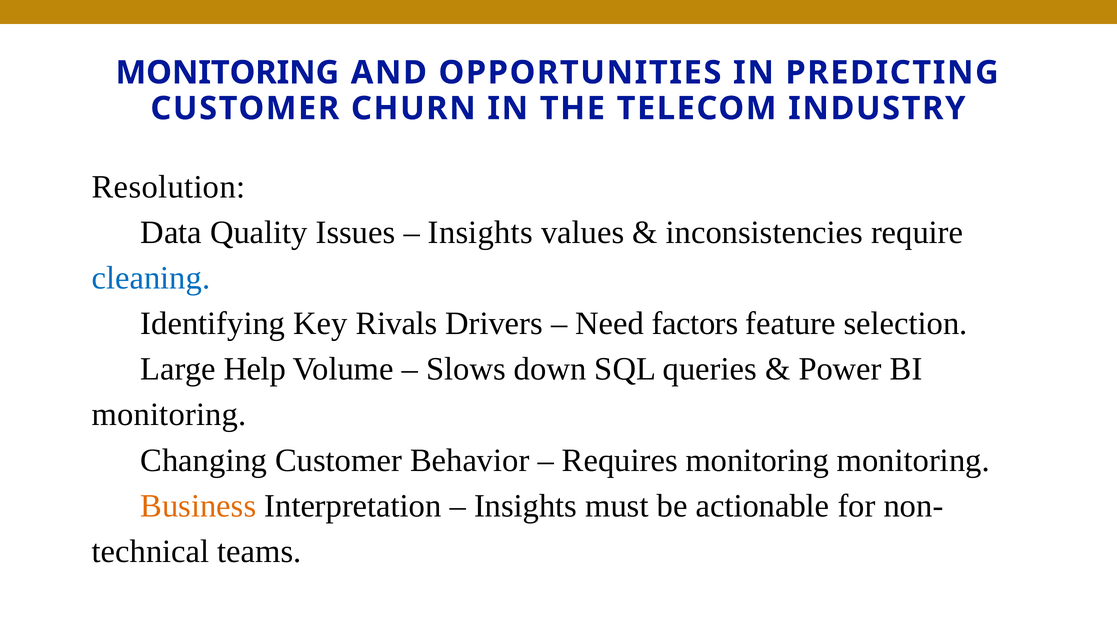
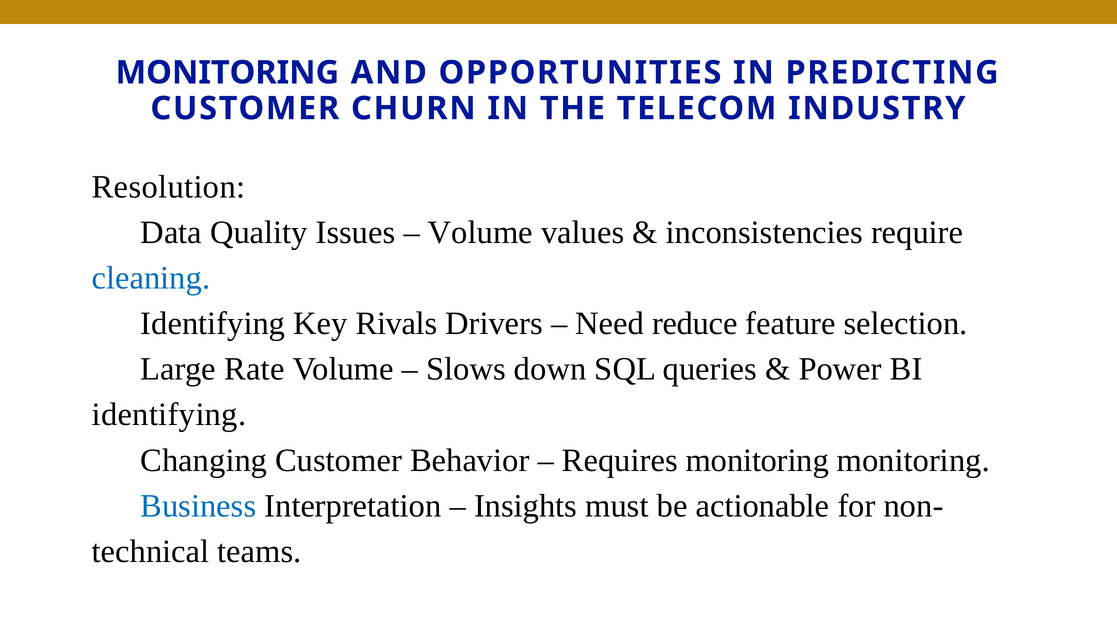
Insights: Insights -> Volume (480, 233)
factors: factors -> reduce (695, 324)
Help: Help -> Rate (254, 369)
monitoring: monitoring -> identifying (169, 415)
Business colour: orange -> blue (198, 506)
